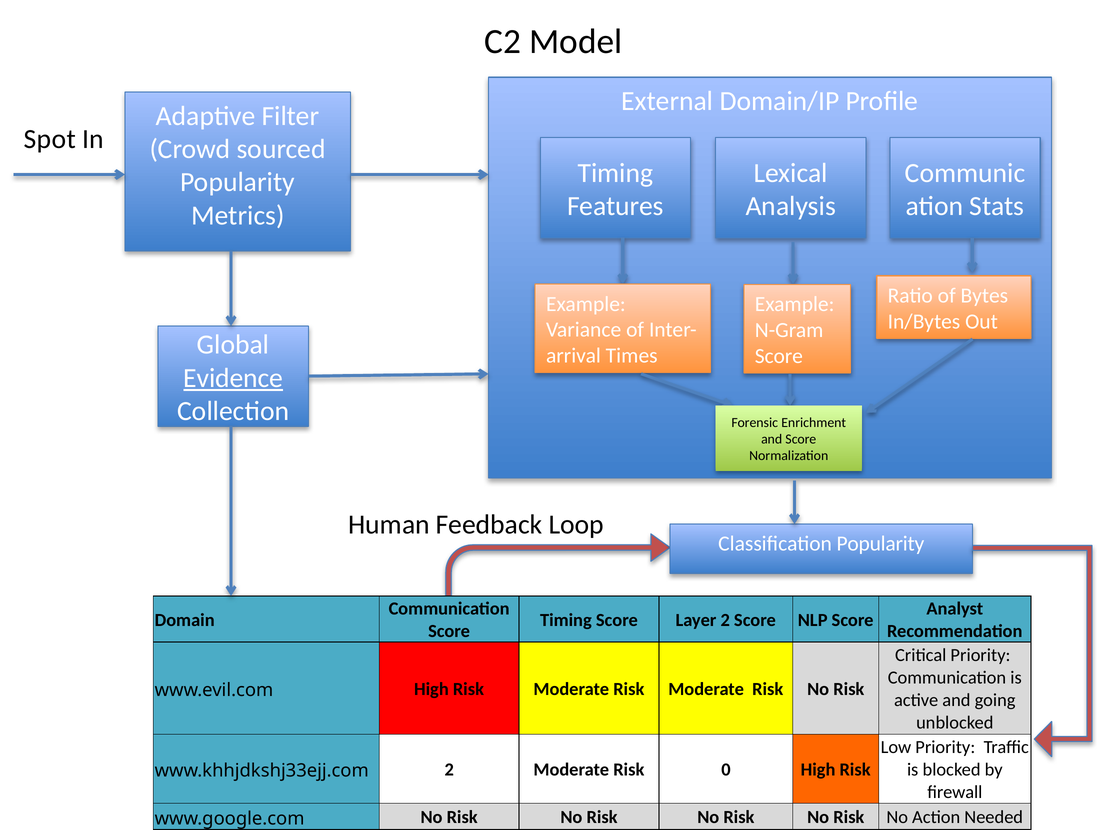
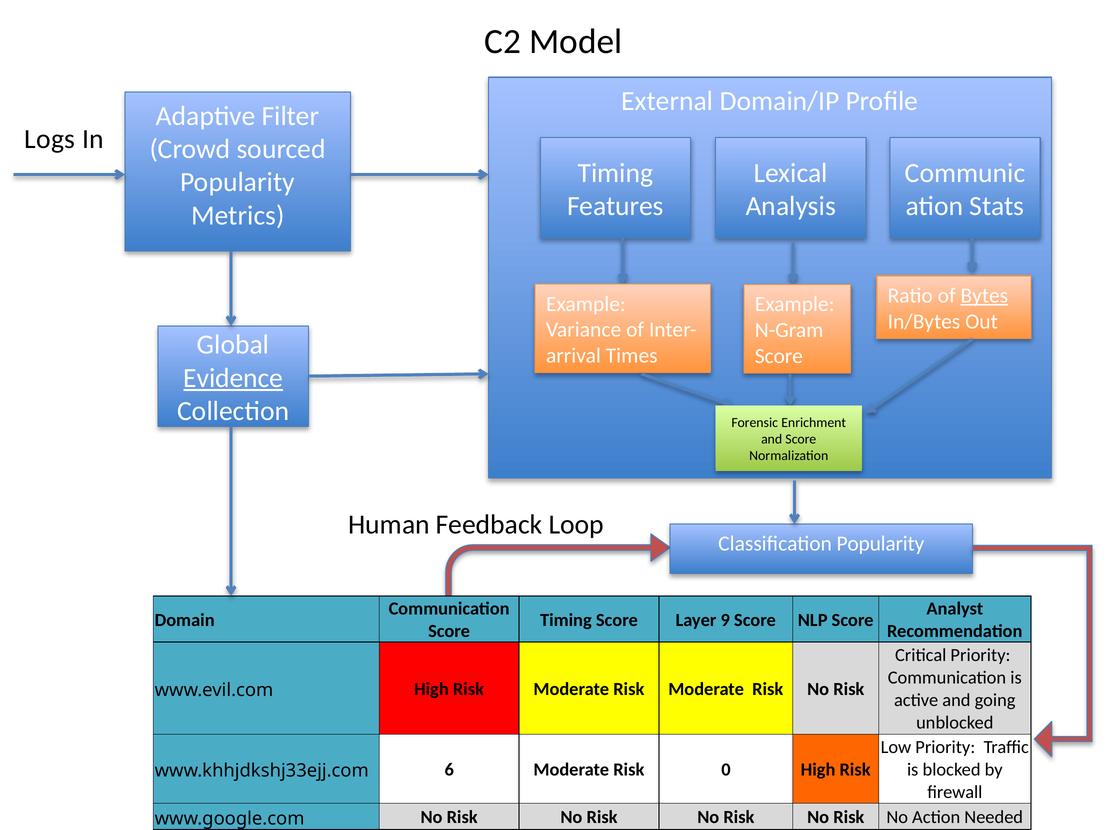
Spot: Spot -> Logs (50, 139)
Bytes underline: none -> present (984, 296)
Layer 2: 2 -> 9 (725, 620)
www.khhjdkshj33ejj.com 2: 2 -> 6 (449, 770)
